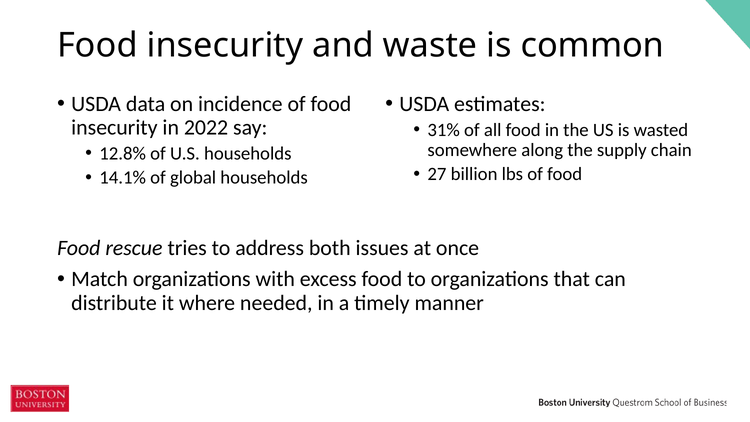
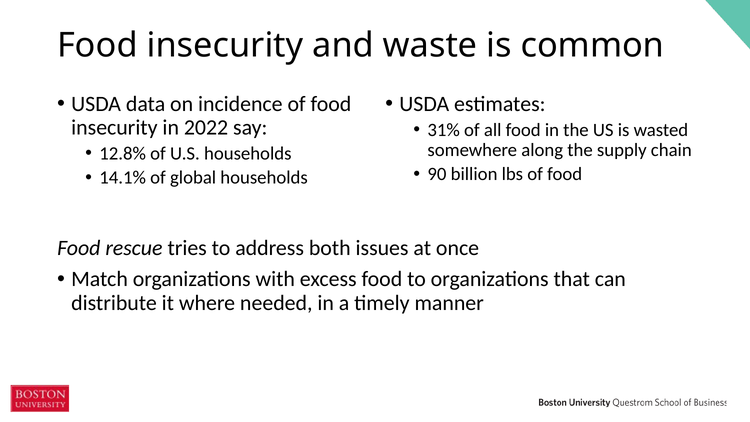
27: 27 -> 90 (437, 174)
